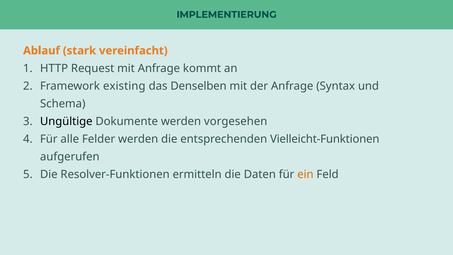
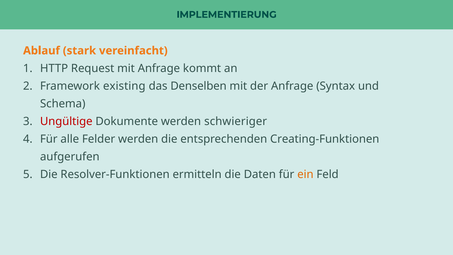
Ungültige colour: black -> red (66, 121)
vorgesehen: vorgesehen -> schwieriger (236, 121)
Vielleicht-Funktionen: Vielleicht-Funktionen -> Creating-Funktionen (325, 139)
